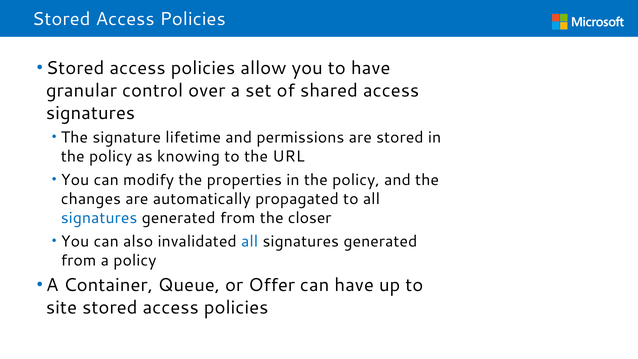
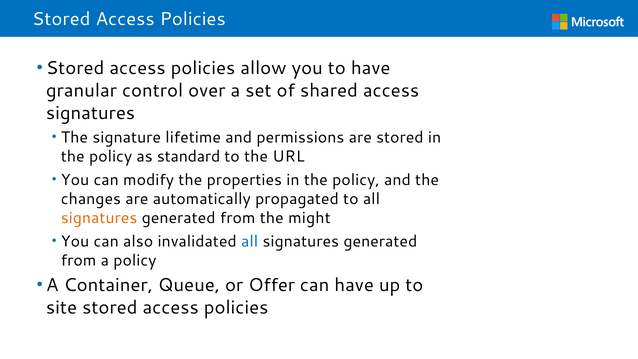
knowing: knowing -> standard (189, 157)
signatures colour: blue -> orange (99, 218)
closer: closer -> might (309, 218)
